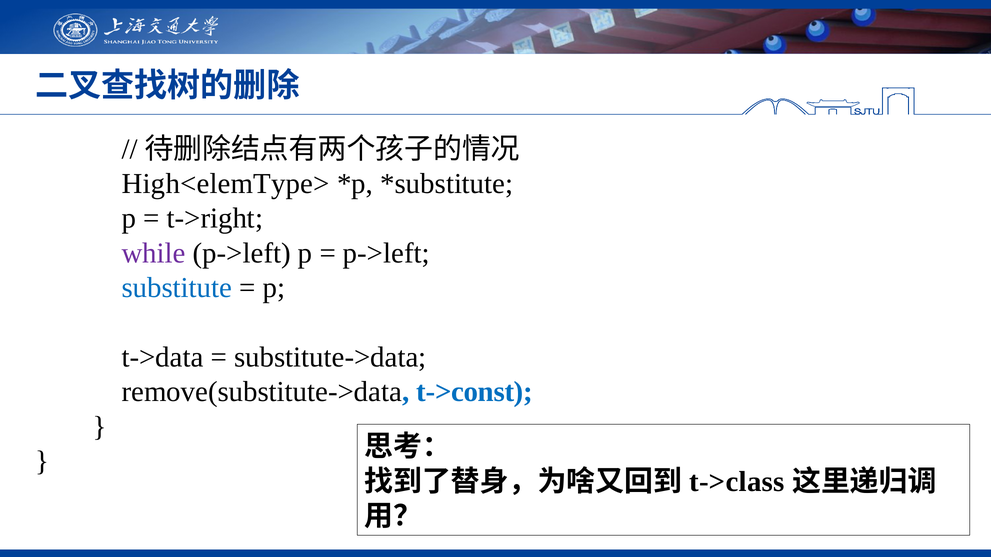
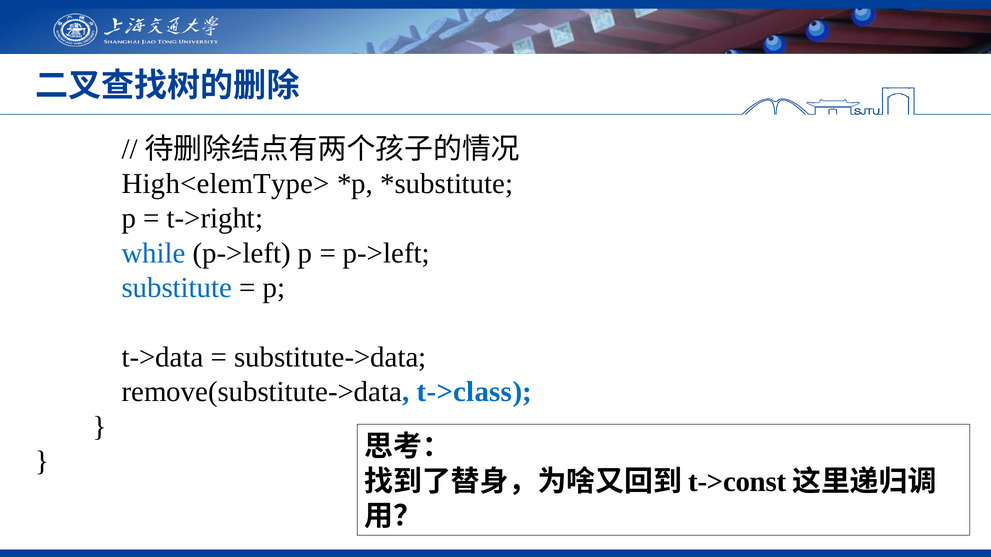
while colour: purple -> blue (154, 253)
t->const: t->const -> t->class (474, 392)
t->class: t->class -> t->const (737, 482)
